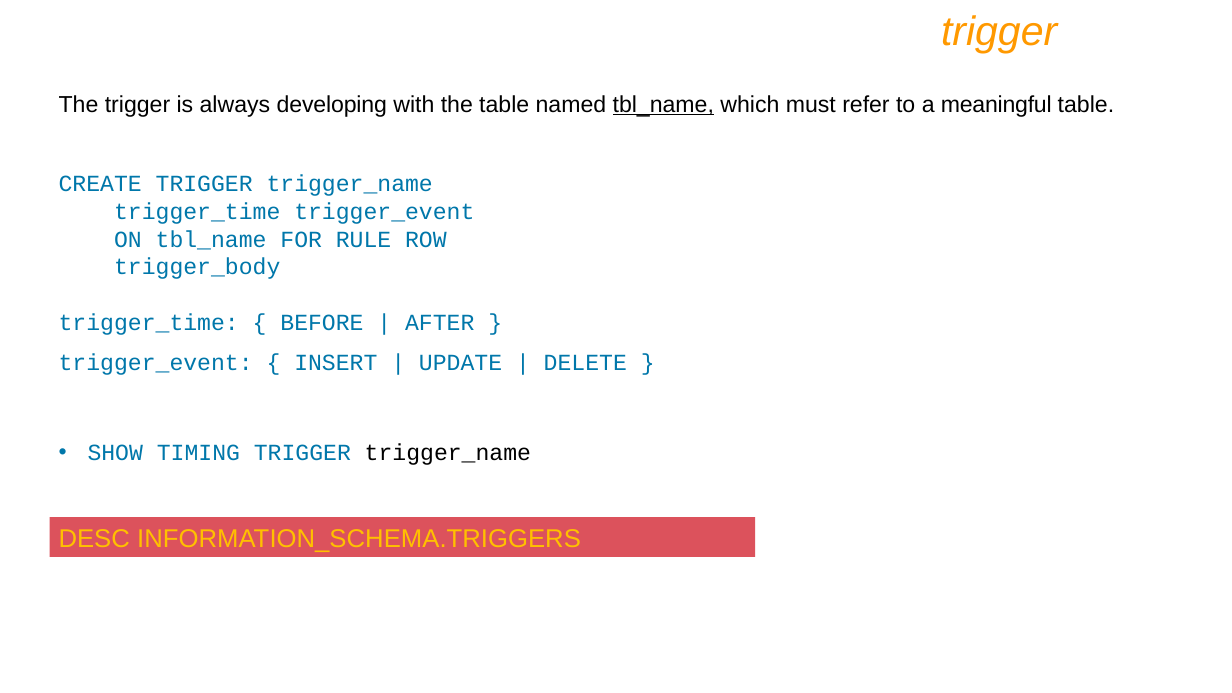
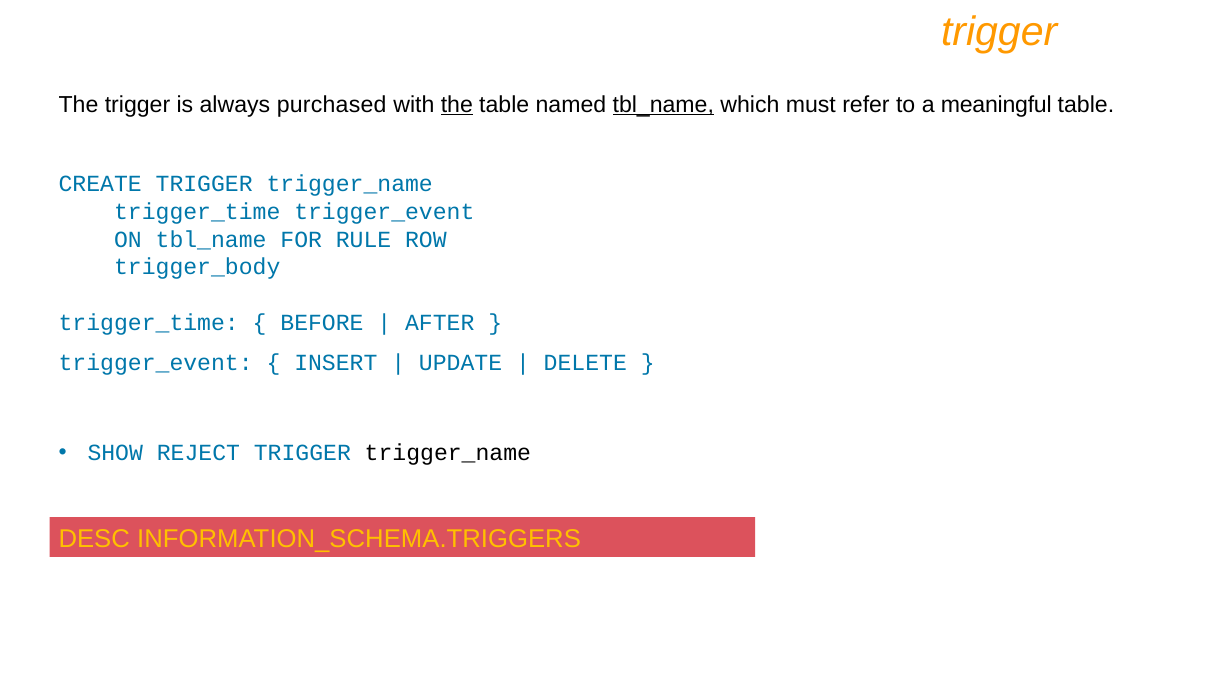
developing: developing -> purchased (332, 105)
the underline: none -> present (457, 105)
TIMING: TIMING -> REJECT (198, 453)
